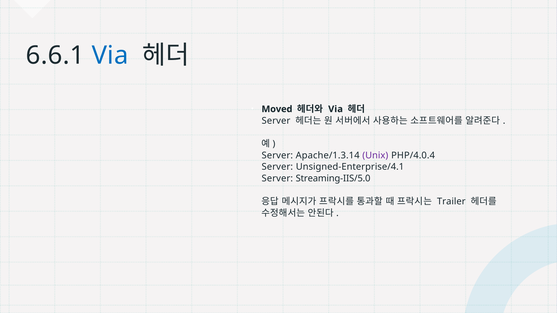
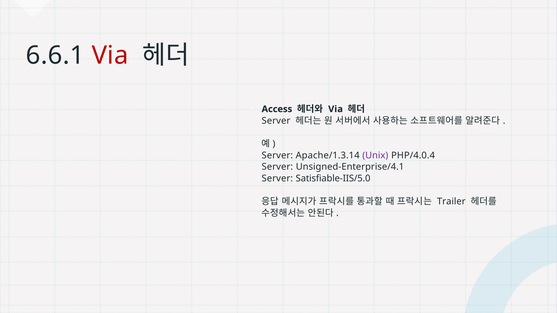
Via colour: blue -> red (110, 55)
Moved: Moved -> Access (277, 109)
Streaming-IIS/5.0: Streaming-IIS/5.0 -> Satisfiable-IIS/5.0 (333, 179)
